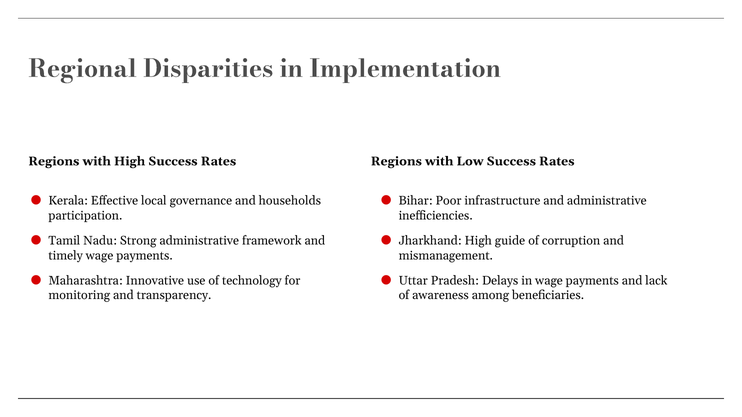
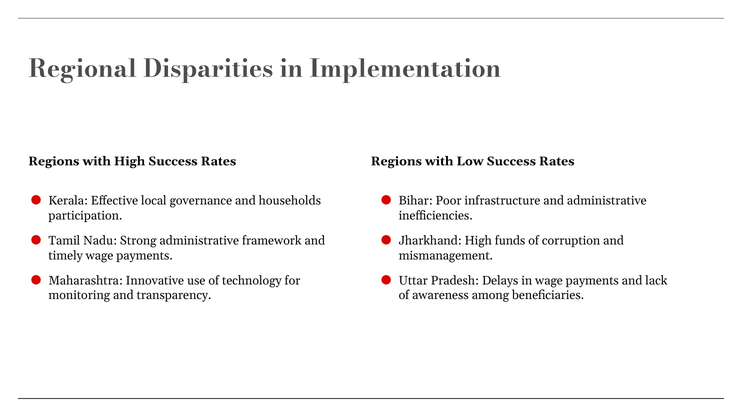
guide: guide -> funds (510, 241)
